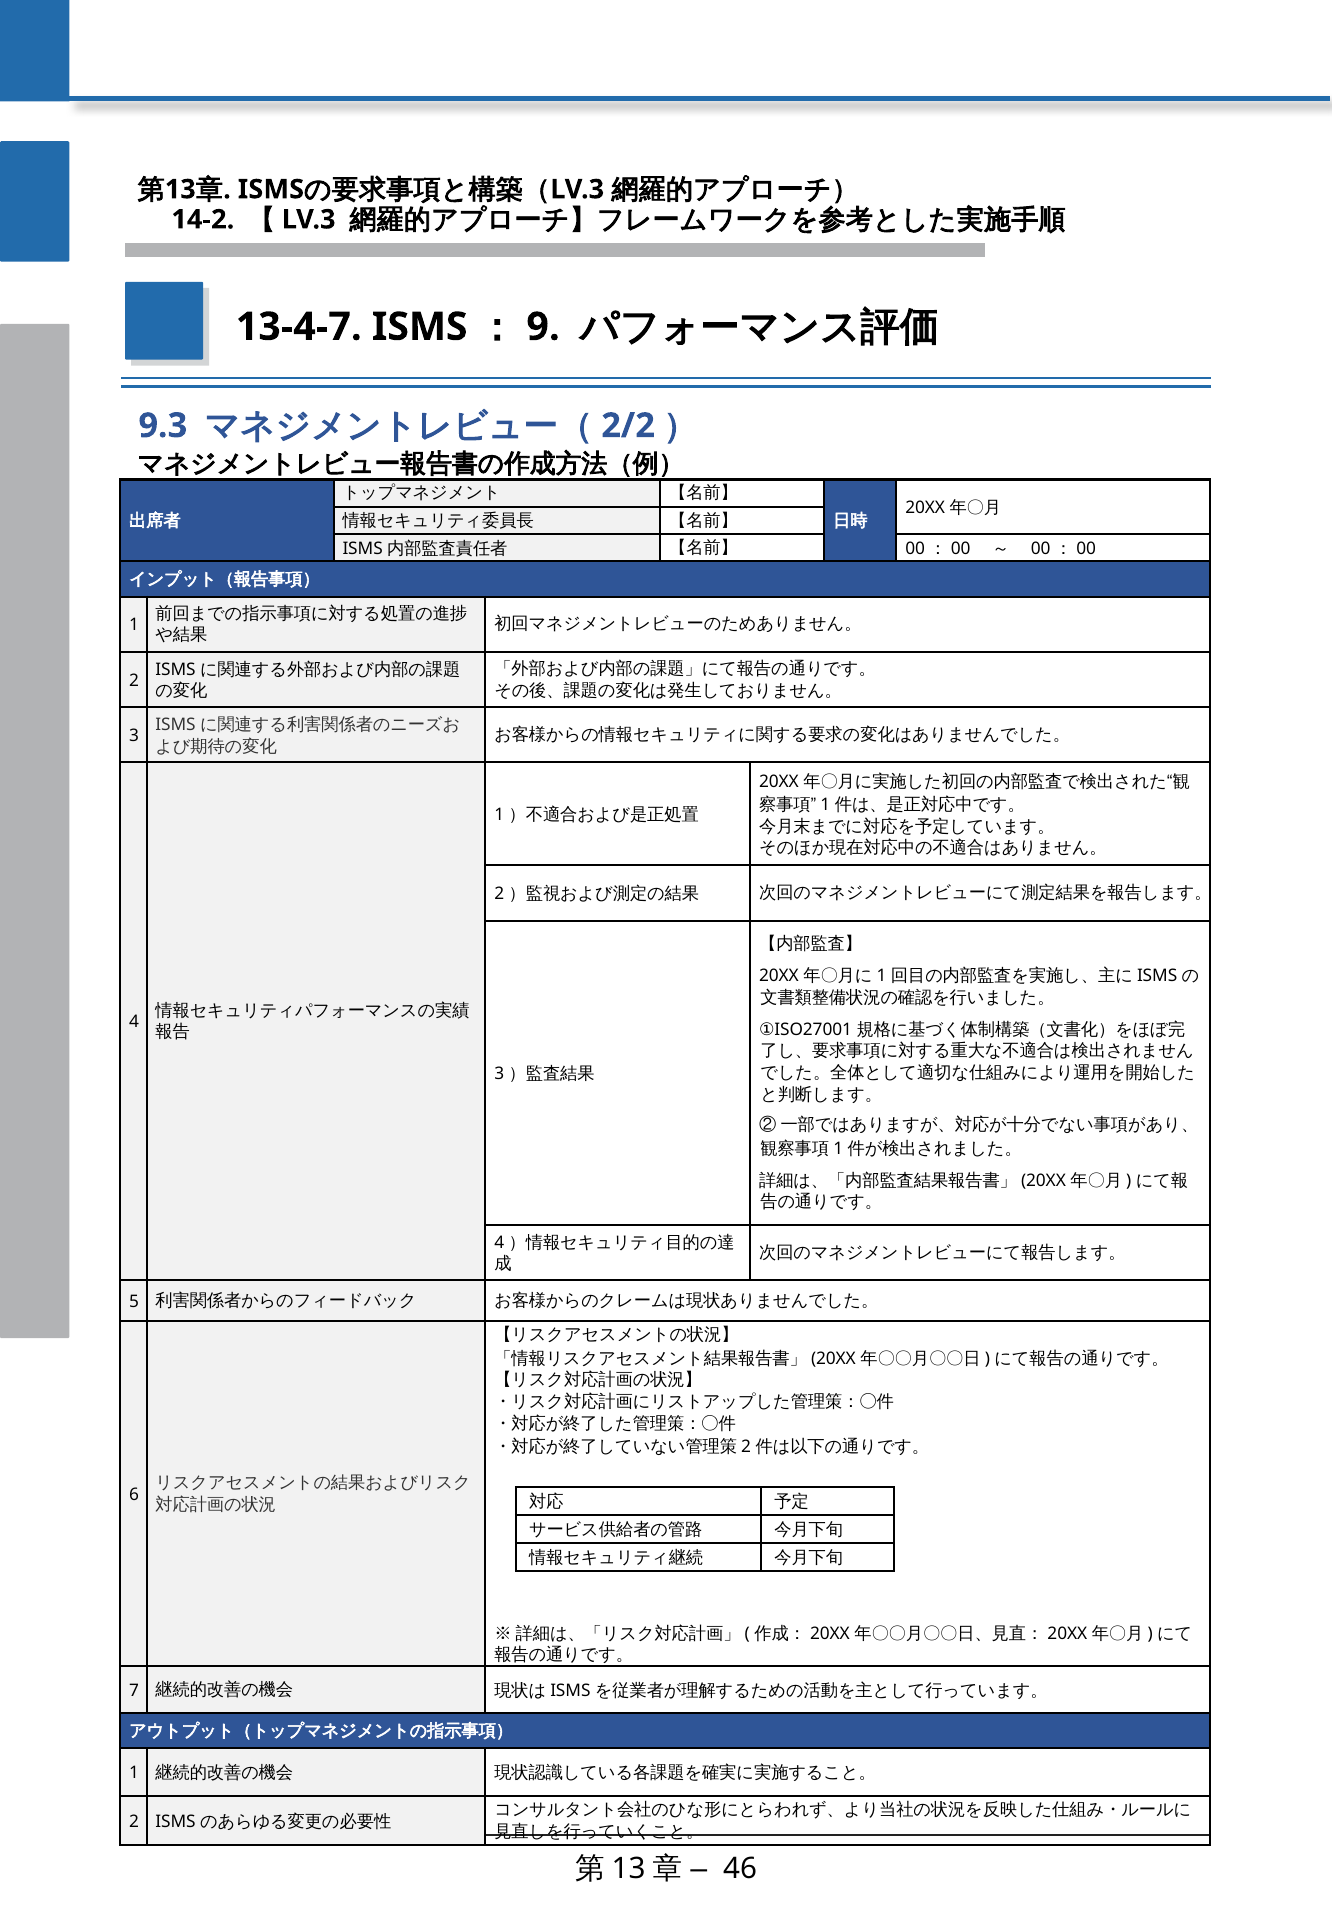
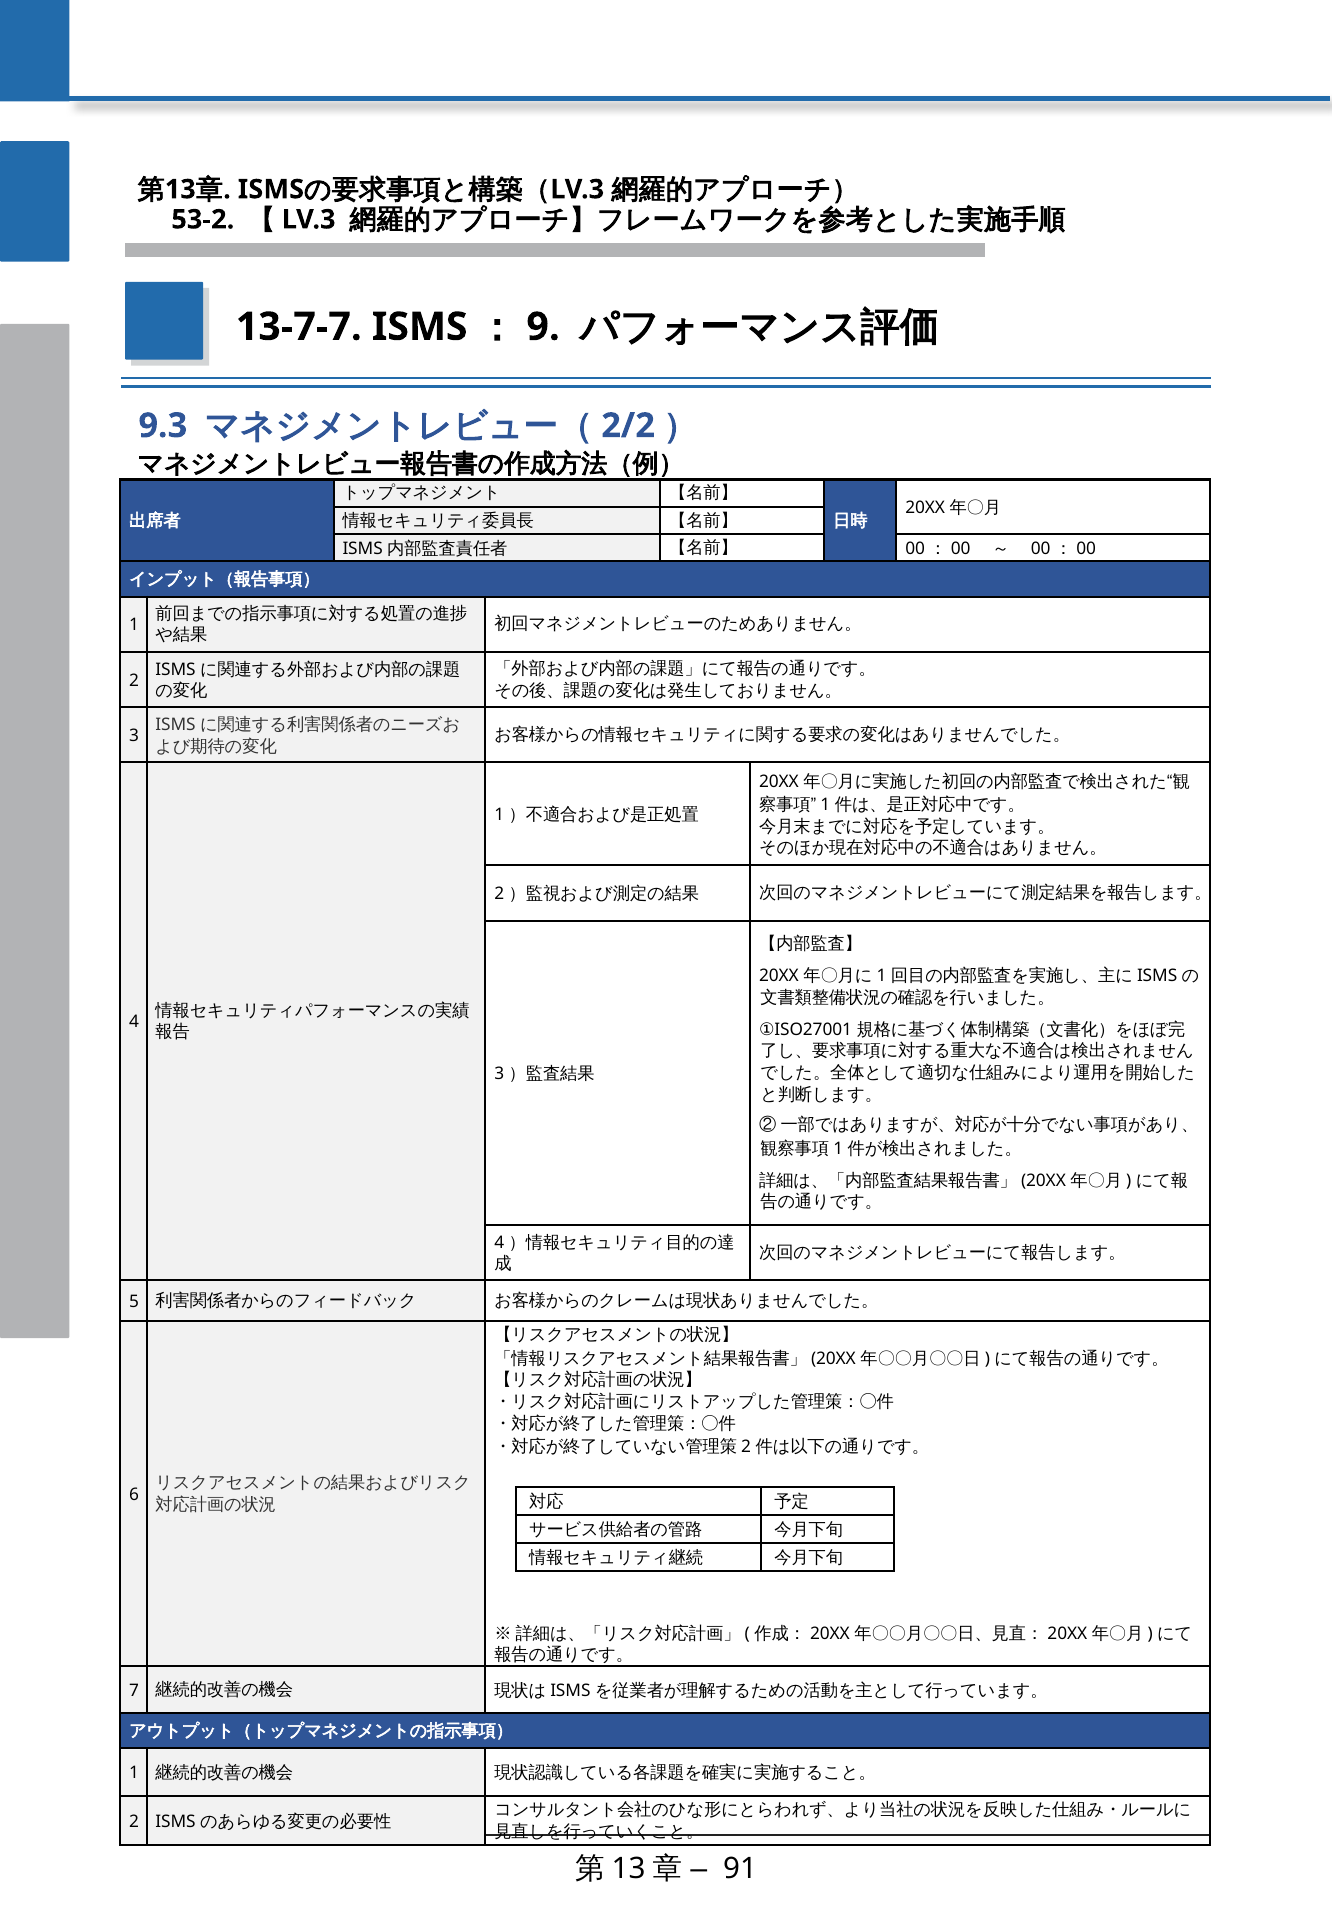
14-2: 14-2 -> 53-2 (203, 219)
13-4-7: 13-4-7 -> 13-7-7 (299, 327)
46: 46 -> 91 (740, 1868)
